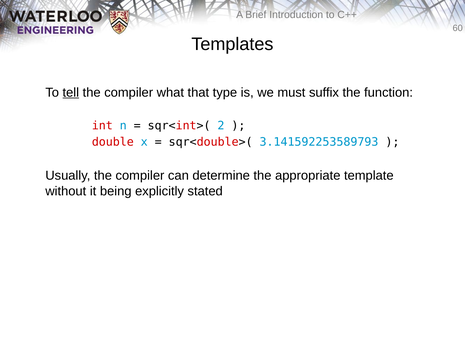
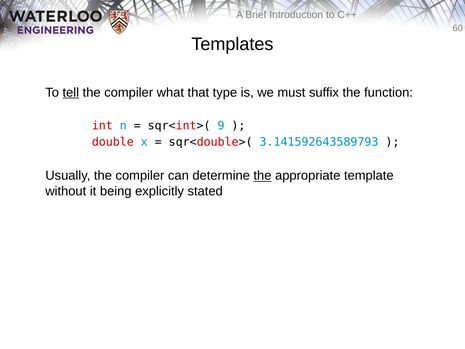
2: 2 -> 9 (221, 126)
3.141592253589793: 3.141592253589793 -> 3.141592643589793 (319, 142)
the underline: none -> present (262, 176)
